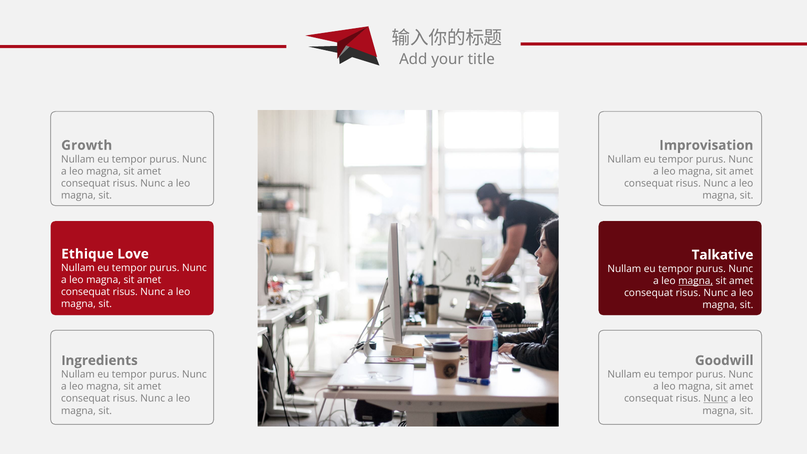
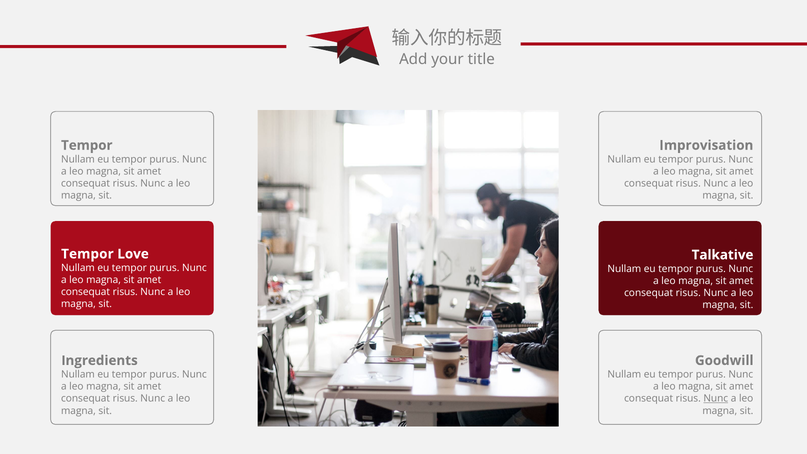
Growth: Growth -> Tempor (87, 145)
Ethique: Ethique -> Tempor (87, 254)
magna underline: present -> none (696, 281)
